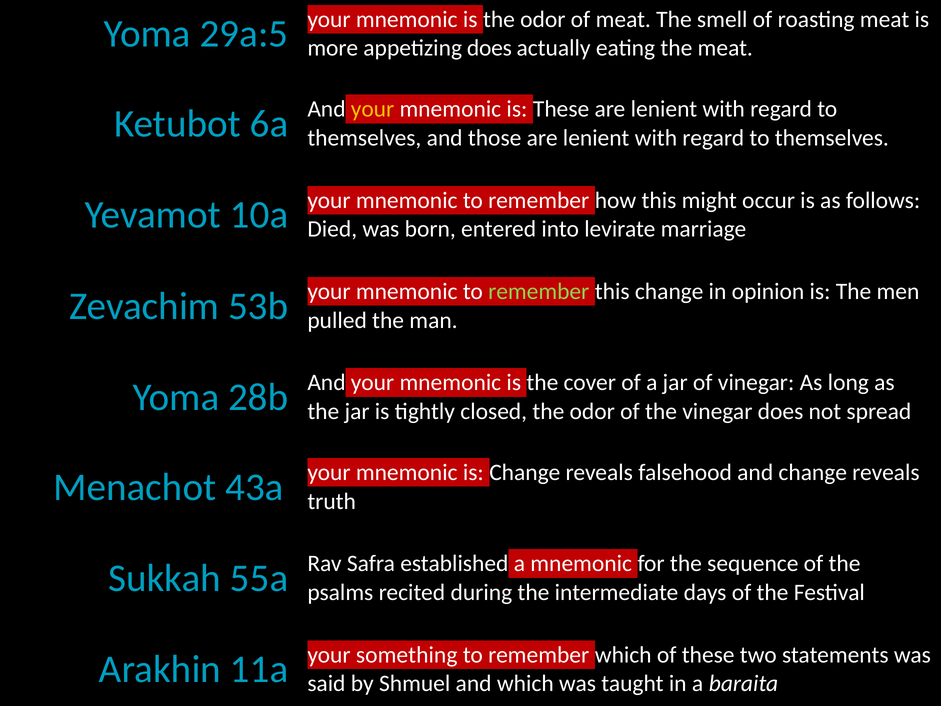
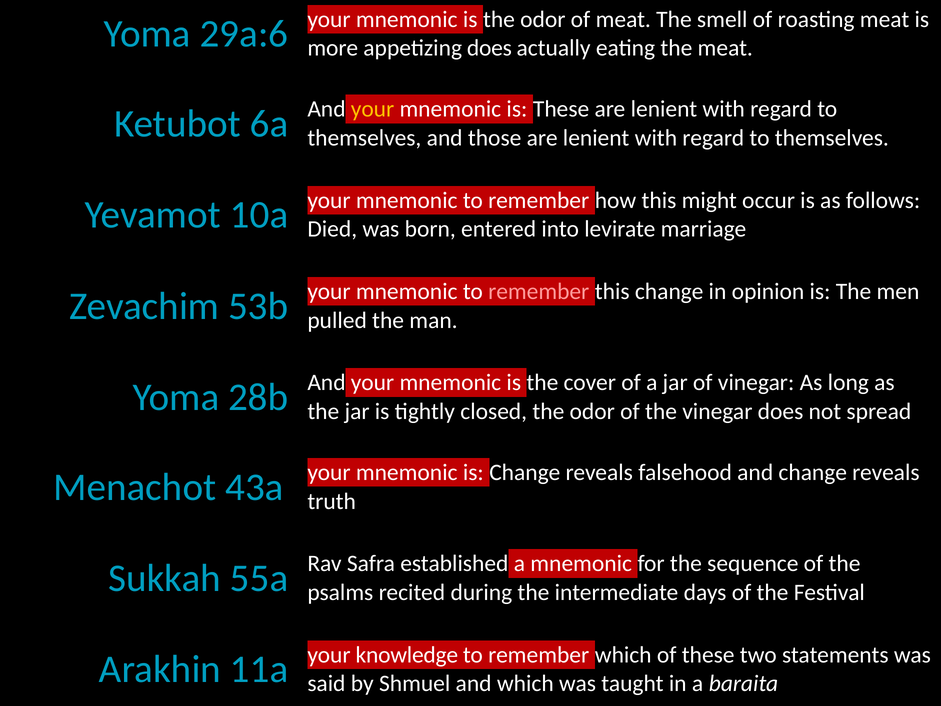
29a:5: 29a:5 -> 29a:6 (244, 34)
remember colour: light green -> pink (539, 291)
something: something -> knowledge (407, 655)
